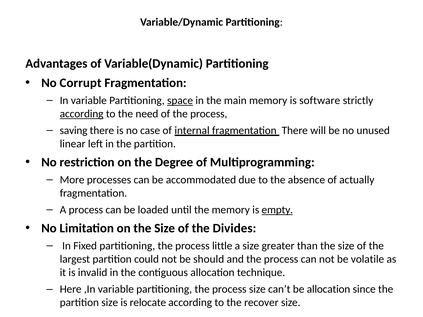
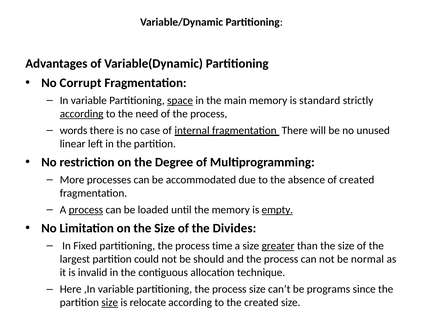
software: software -> standard (320, 101)
saving: saving -> words (74, 131)
of actually: actually -> created (357, 180)
process underline: none -> present (86, 210)
little: little -> time (222, 246)
greater underline: none -> present (278, 246)
volatile: volatile -> normal (367, 259)
be allocation: allocation -> programs (328, 289)
size underline: none -> present (110, 303)
the recover: recover -> created (261, 303)
